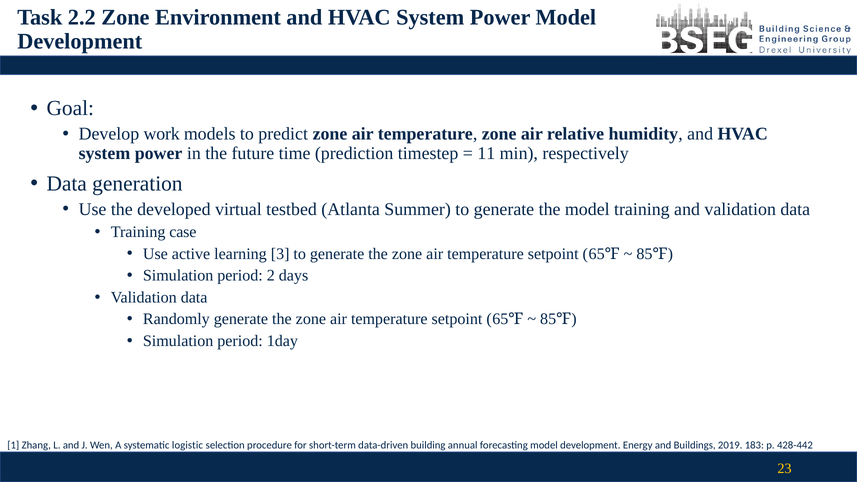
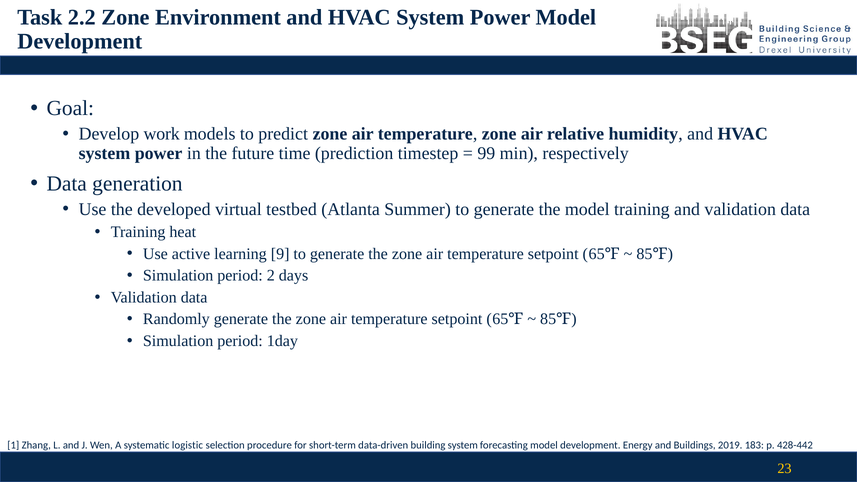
11: 11 -> 99 (486, 153)
case: case -> heat (183, 232)
3: 3 -> 9 (280, 254)
building annual: annual -> system (463, 445)
